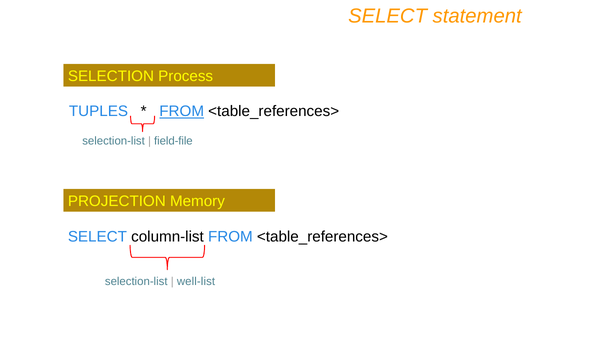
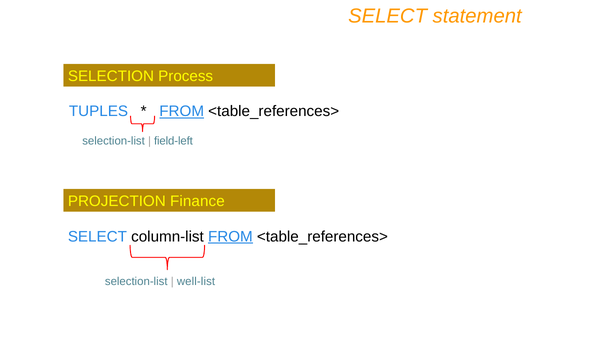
field-file: field-file -> field-left (173, 141)
Memory: Memory -> Finance (197, 201)
FROM underline: none -> present (230, 237)
